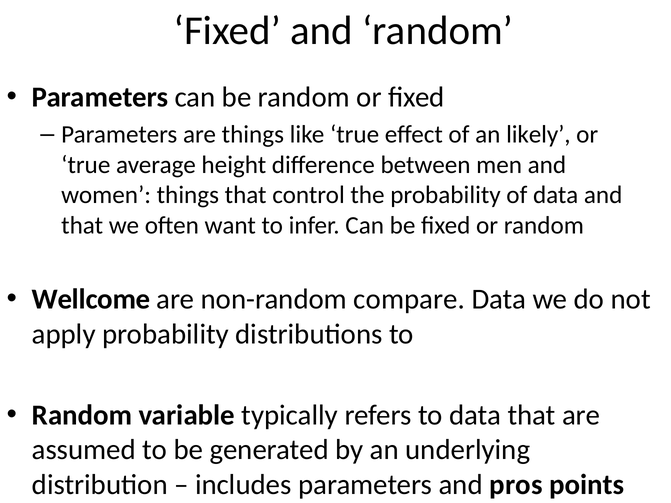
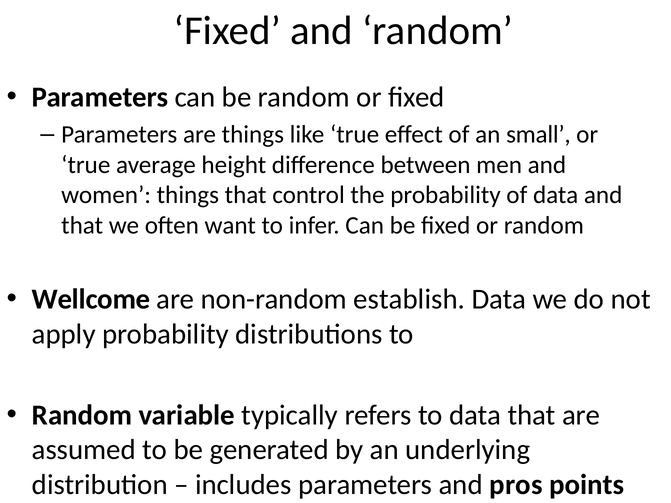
likely: likely -> small (538, 135)
compare: compare -> establish (409, 299)
